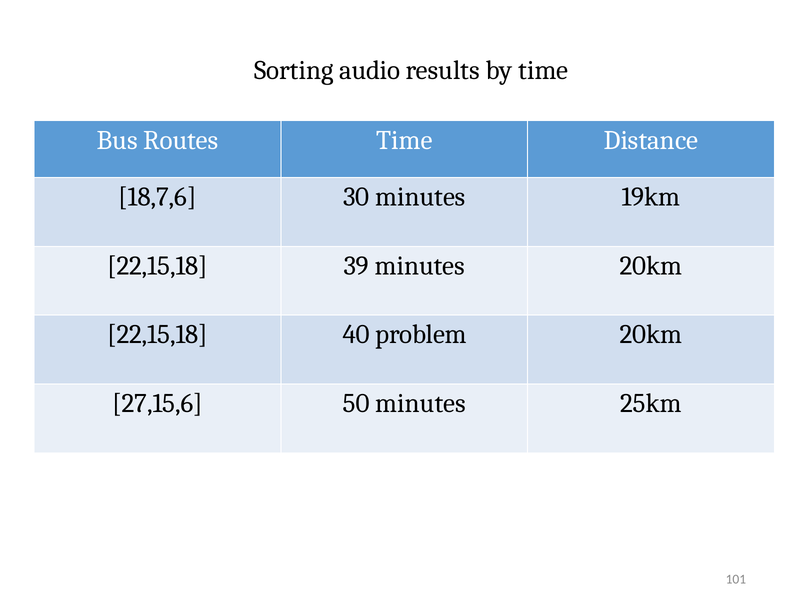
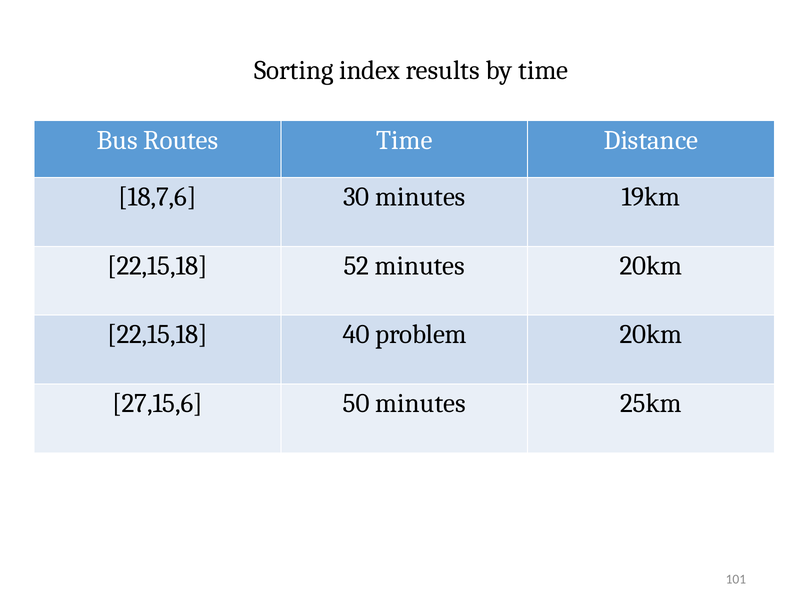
audio: audio -> index (370, 70)
39: 39 -> 52 (356, 266)
